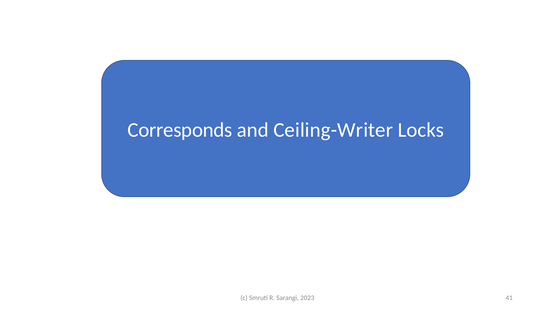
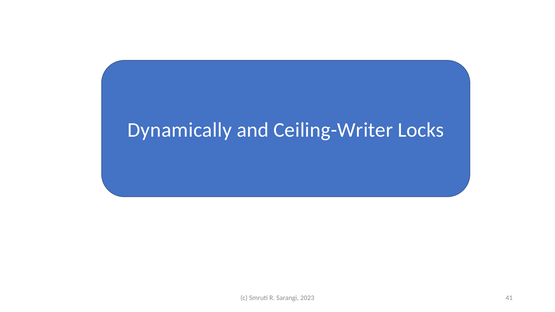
Corresponds: Corresponds -> Dynamically (180, 130)
